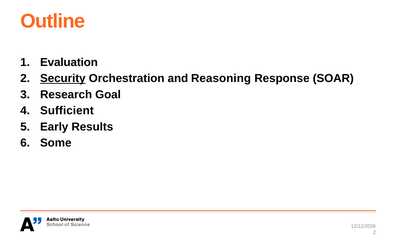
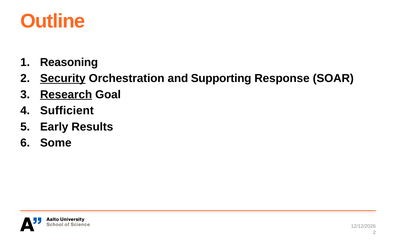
Evaluation: Evaluation -> Reasoning (69, 62)
Reasoning: Reasoning -> Supporting (221, 79)
Research underline: none -> present (66, 95)
